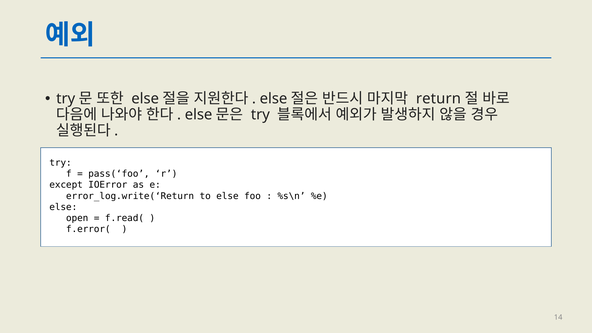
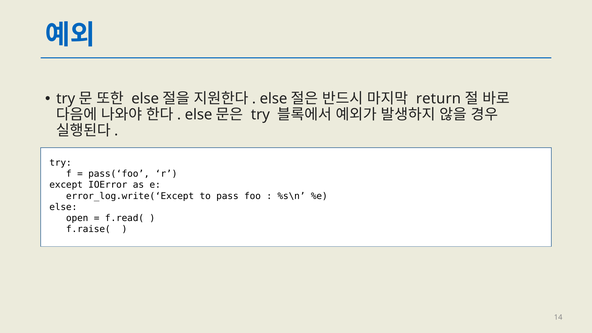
error_log.write(‘Return: error_log.write(‘Return -> error_log.write(‘Except (130, 196)
to else: else -> pass (227, 196)
f.error(: f.error( -> f.raise( (88, 229)
